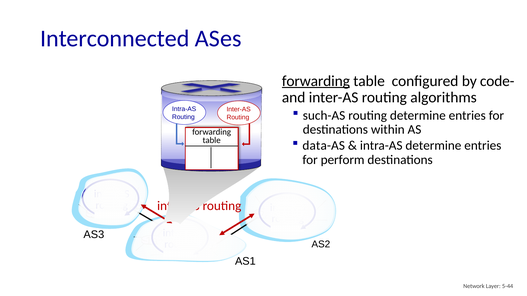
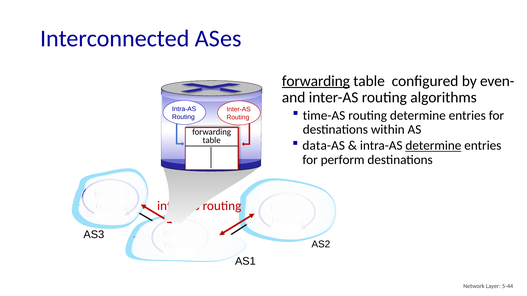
code-: code- -> even- (497, 81)
such-AS: such-AS -> time-AS (324, 116)
determine underline: none -> present (433, 146)
